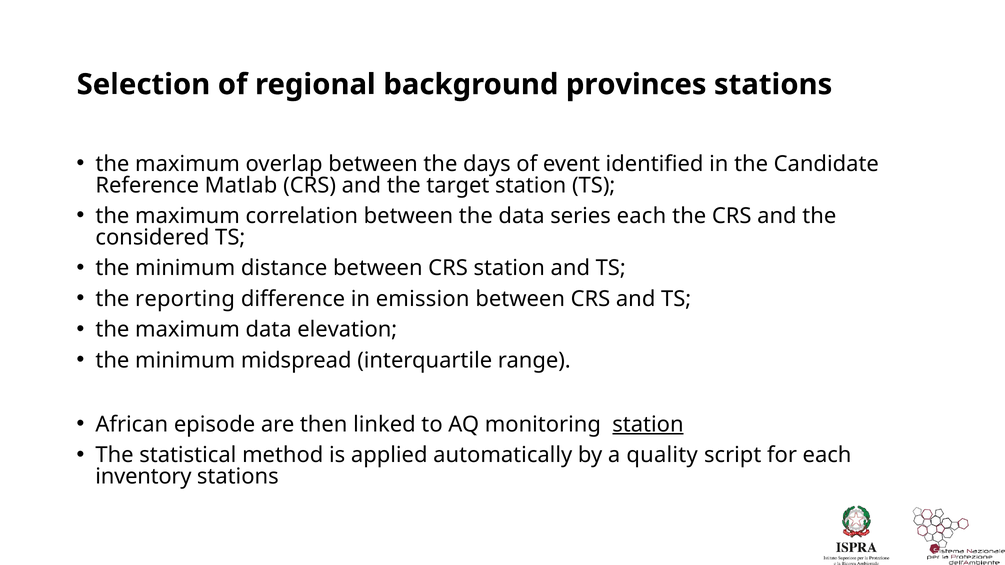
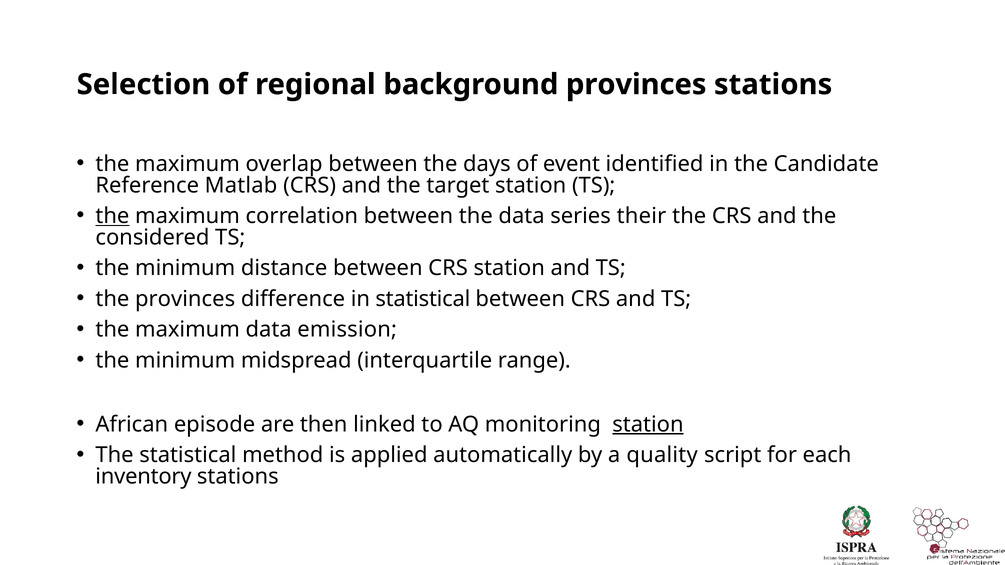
the underline: none -> present (112, 216)
series each: each -> their (641, 216)
the reporting: reporting -> provinces (185, 299)
in emission: emission -> statistical (423, 299)
elevation: elevation -> emission (347, 330)
